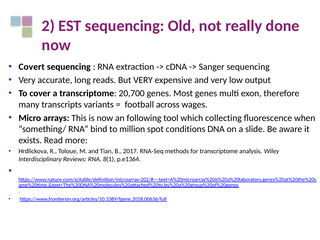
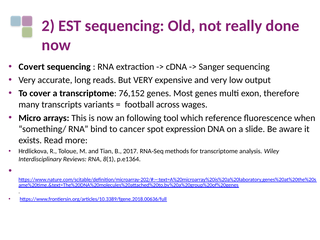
20,700: 20,700 -> 76,152 (132, 93)
collecting: collecting -> reference (223, 118)
million: million -> cancer (132, 129)
conditions: conditions -> expression (186, 129)
